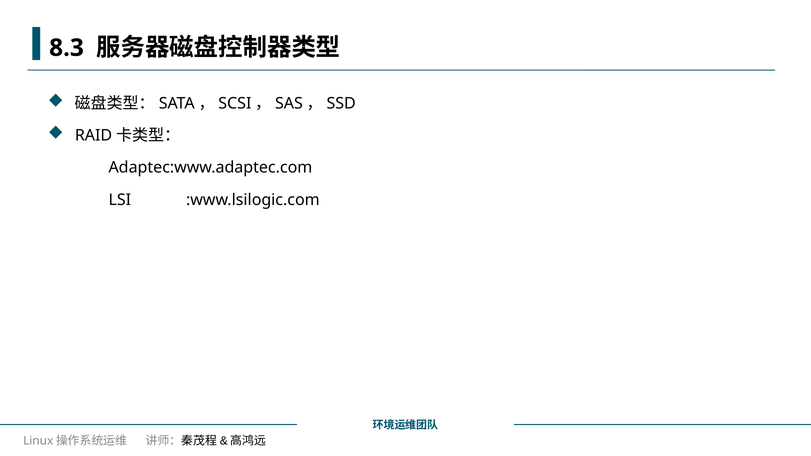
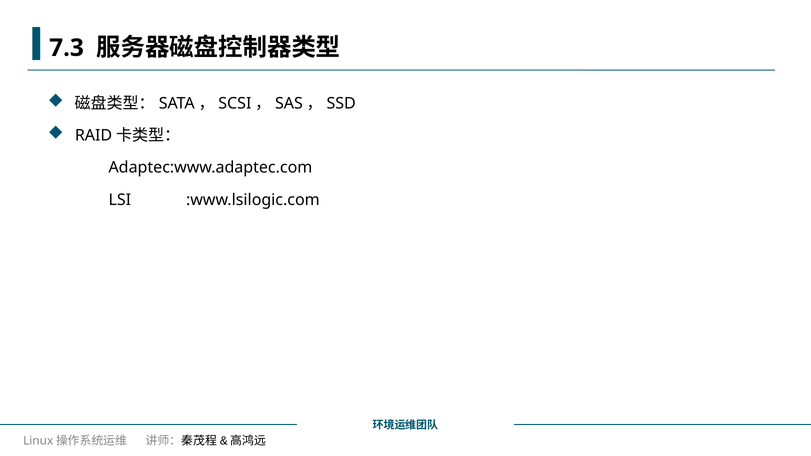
8.3: 8.3 -> 7.3 (67, 48)
